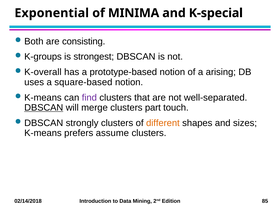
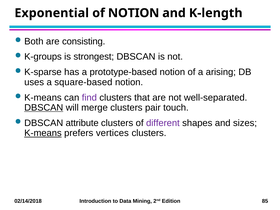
of MINIMA: MINIMA -> NOTION (134, 13)
K-special: K-special -> K-length (216, 13)
K-overall: K-overall -> K-sparse (43, 72)
part: part -> pair (153, 108)
strongly: strongly -> attribute (82, 123)
different colour: orange -> purple (163, 123)
K-means underline: none -> present (43, 133)
assume: assume -> vertices (112, 133)
